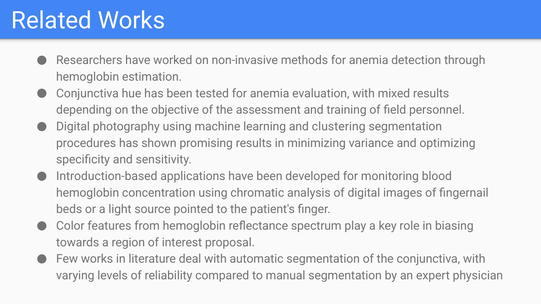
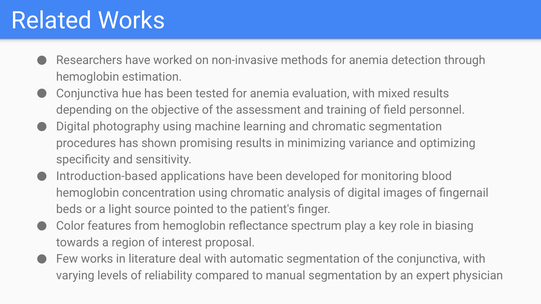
and clustering: clustering -> chromatic (339, 127)
